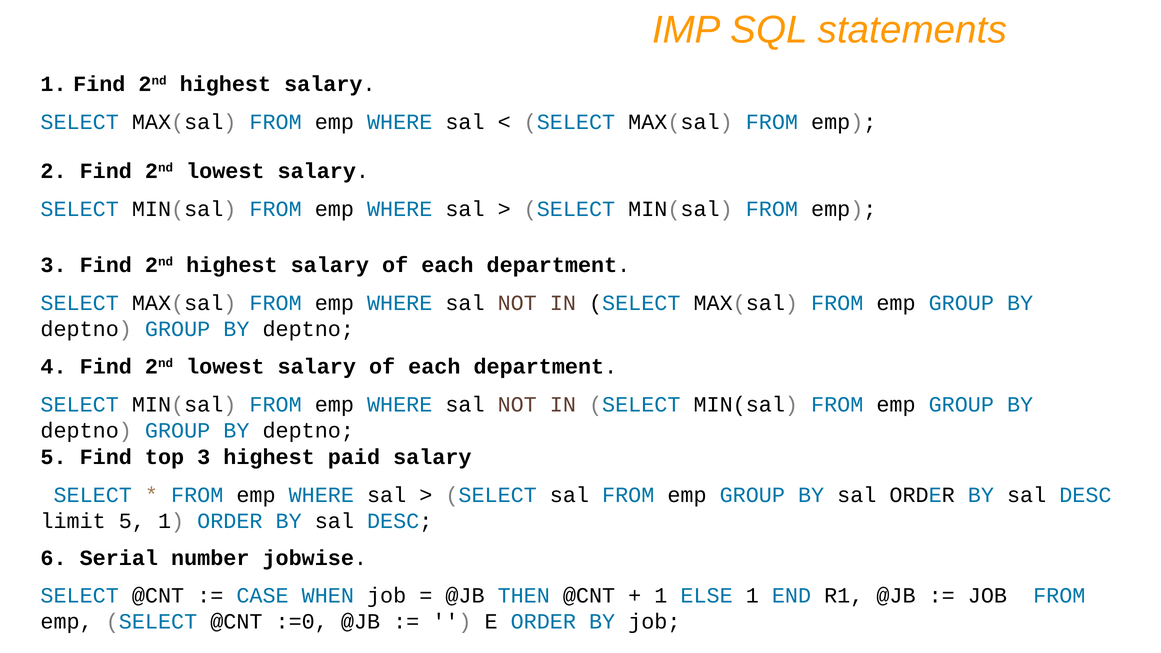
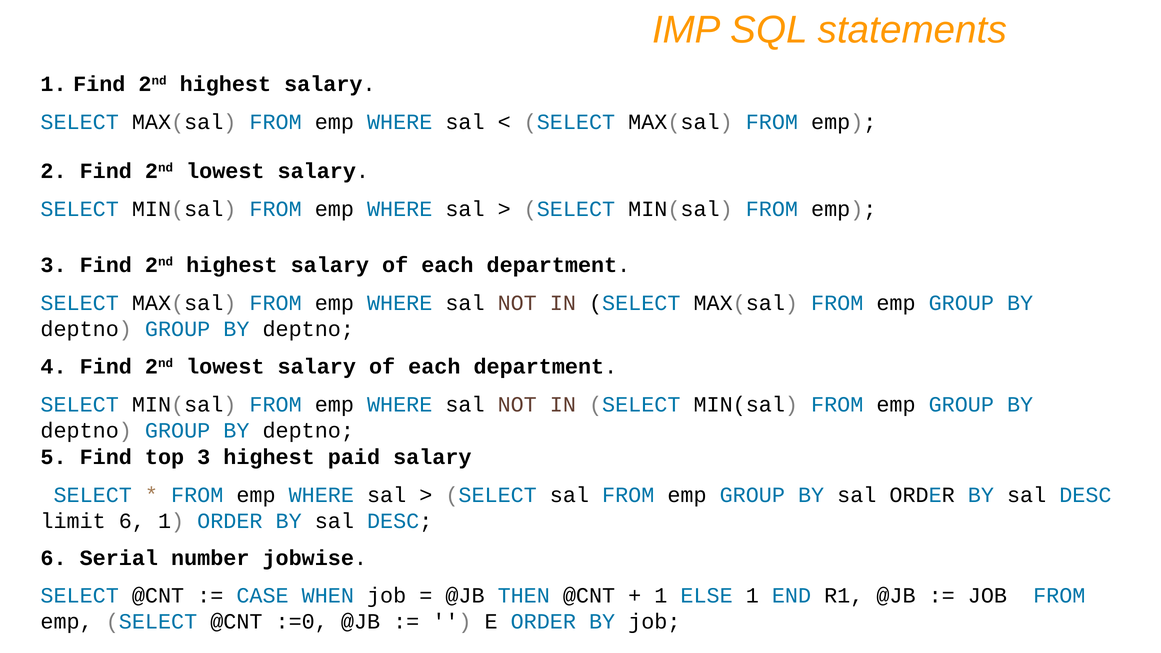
limit 5: 5 -> 6 (132, 521)
